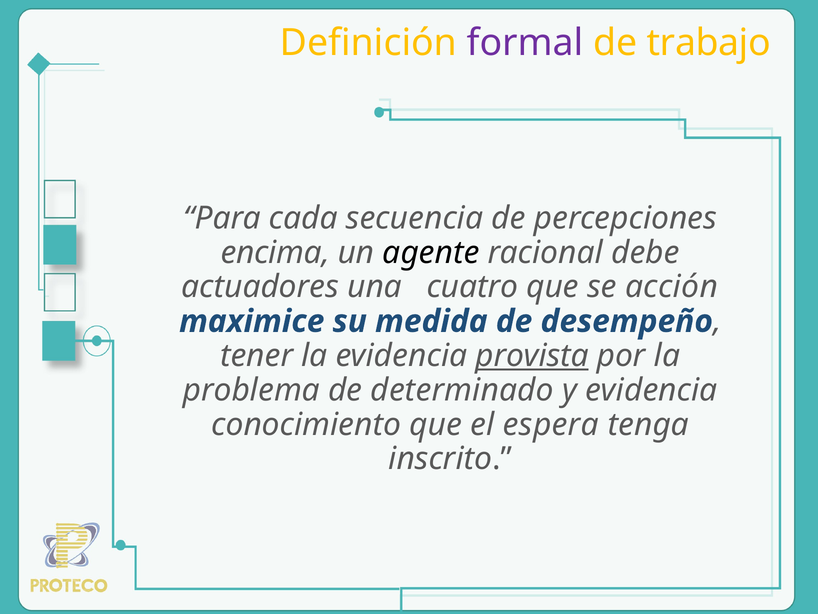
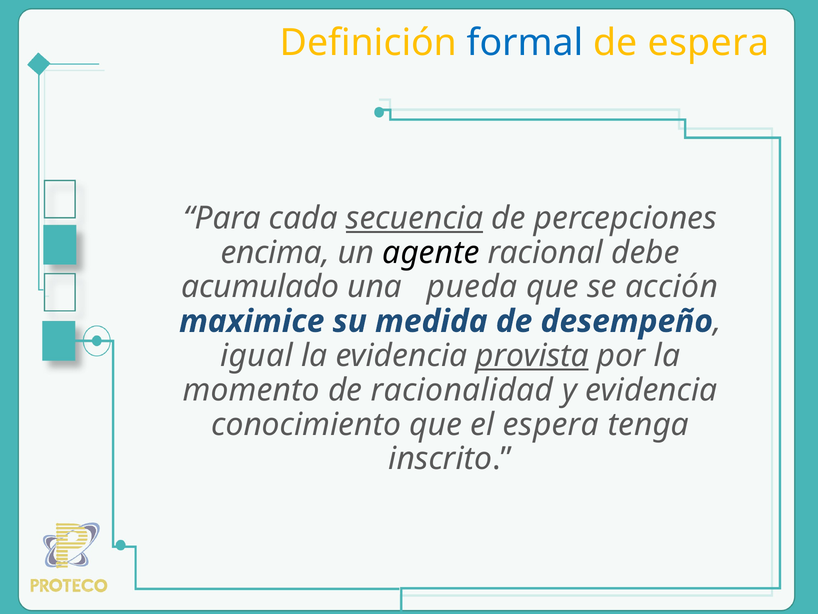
formal colour: purple -> blue (525, 43)
de trabajo: trabajo -> espera (708, 43)
secuencia underline: none -> present (415, 218)
actuadores: actuadores -> acumulado (260, 287)
cuatro: cuatro -> pueda (472, 287)
tener: tener -> igual (256, 355)
problema: problema -> momento (251, 390)
determinado: determinado -> racionalidad (462, 390)
